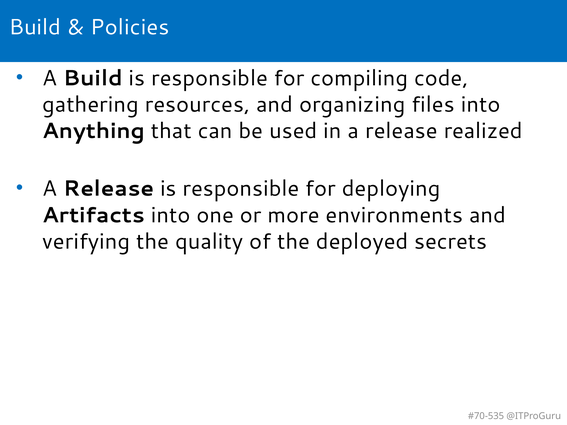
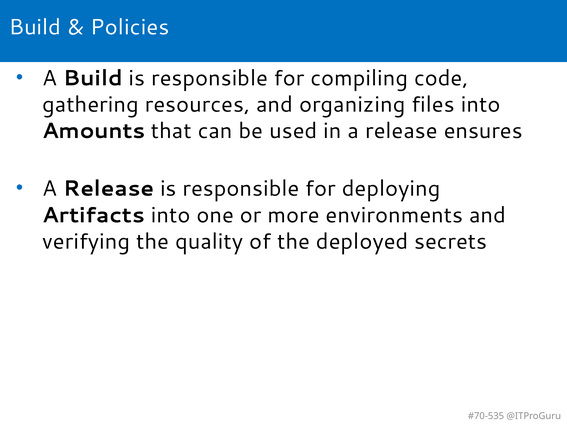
Anything: Anything -> Amounts (94, 131)
realized: realized -> ensures (483, 131)
